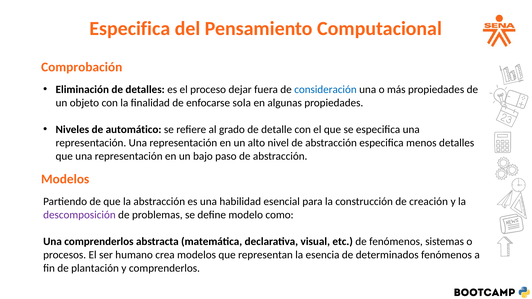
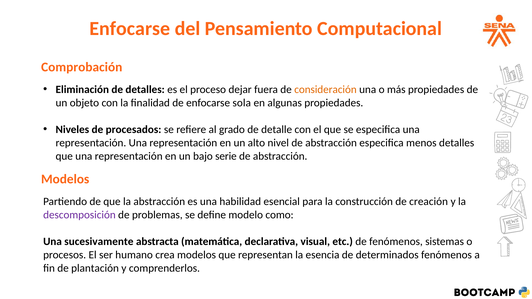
Especifica: Especifica -> Enfocarse (130, 29)
consideración colour: blue -> orange (325, 90)
automático: automático -> procesados (134, 130)
paso: paso -> serie (226, 156)
Una comprenderlos: comprenderlos -> sucesivamente (99, 242)
